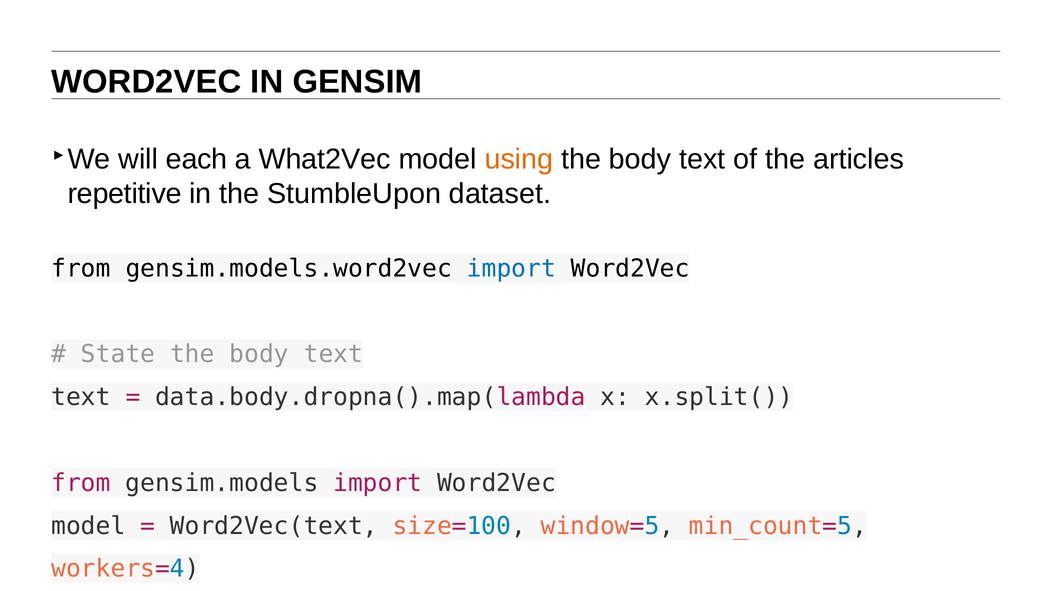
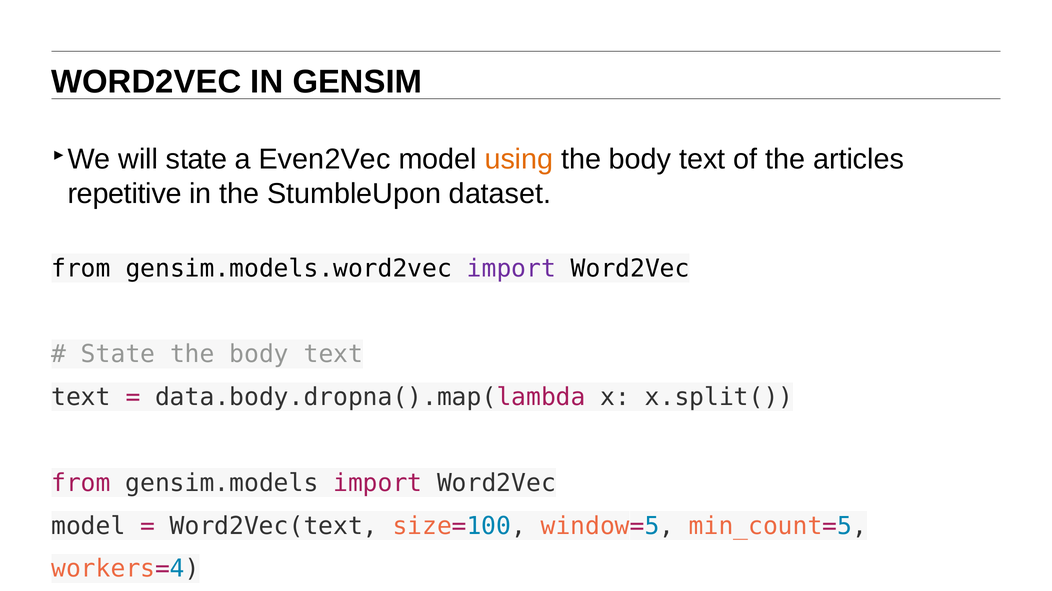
will each: each -> state (197, 159)
What2Vec: What2Vec -> Even2Vec (324, 159)
import colour: blue -> purple (511, 268)
